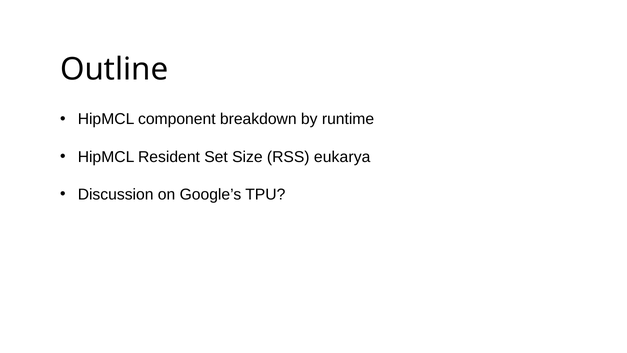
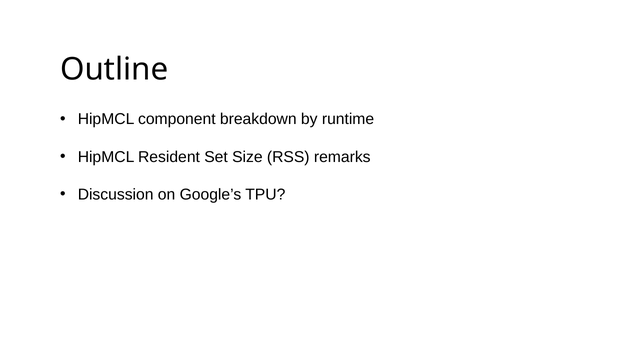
eukarya: eukarya -> remarks (342, 157)
